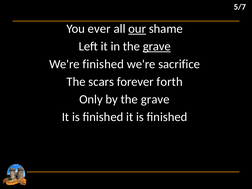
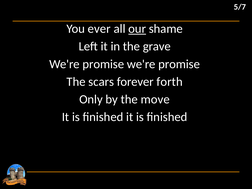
grave underline: present -> none (157, 46)
finished: finished -> promise (103, 64)
sacrifice: sacrifice -> promise (179, 64)
by the grave: grave -> move (155, 99)
